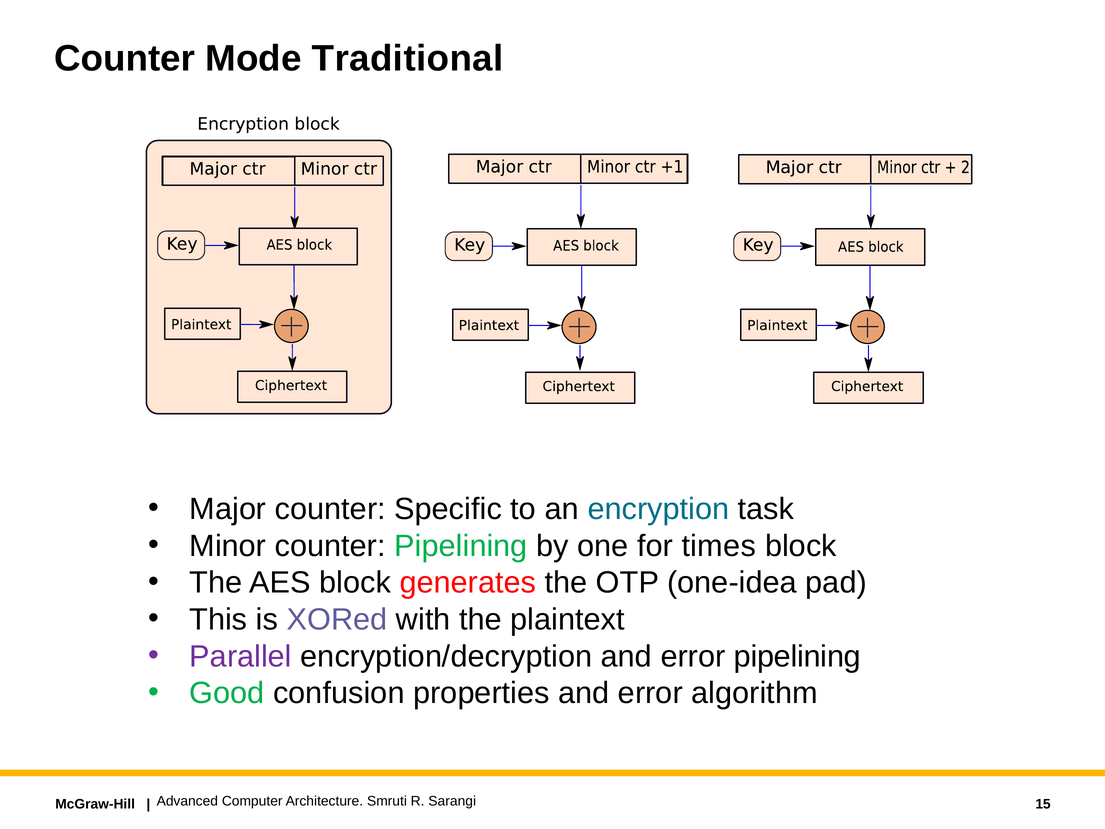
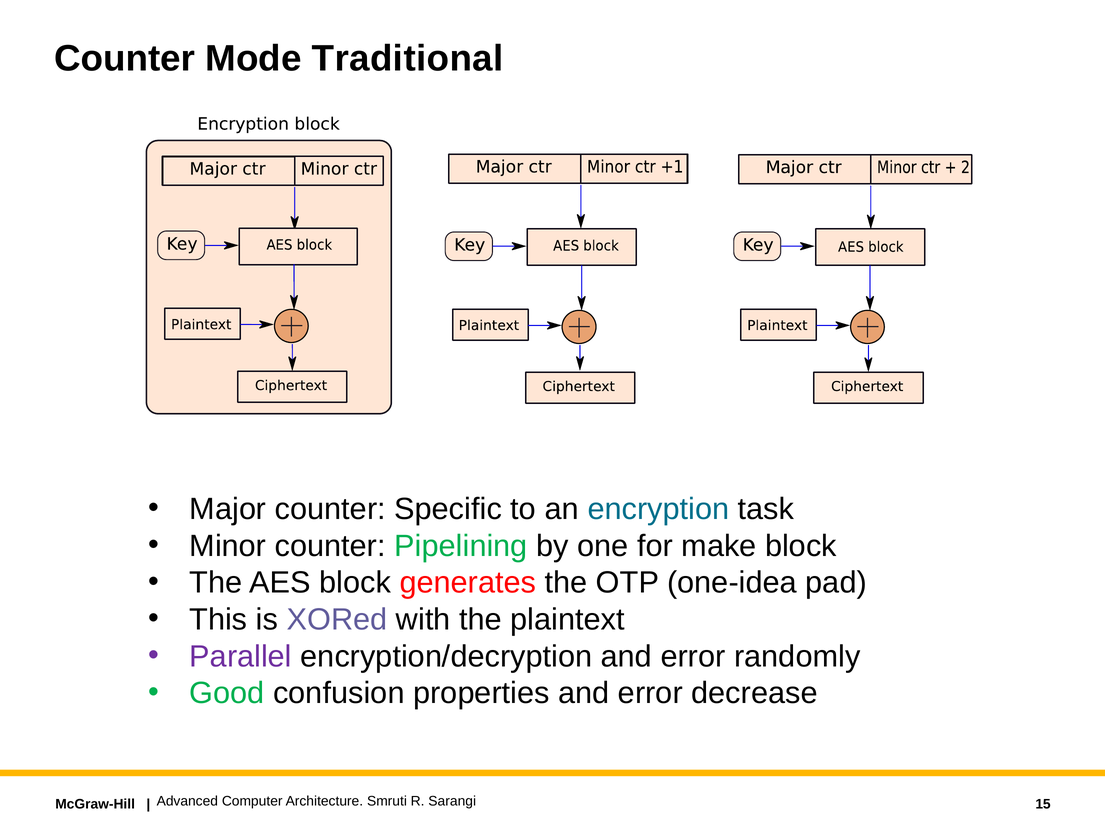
times: times -> make (719, 546)
error pipelining: pipelining -> randomly (797, 656)
algorithm: algorithm -> decrease (755, 693)
